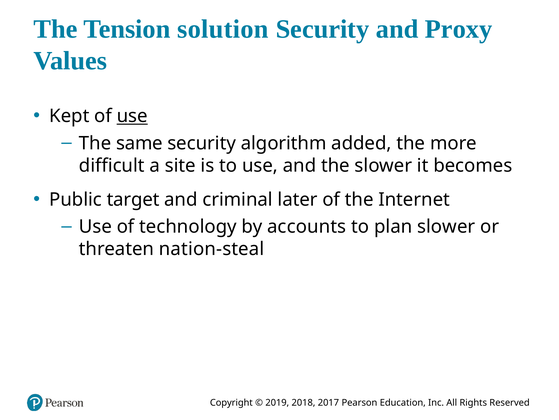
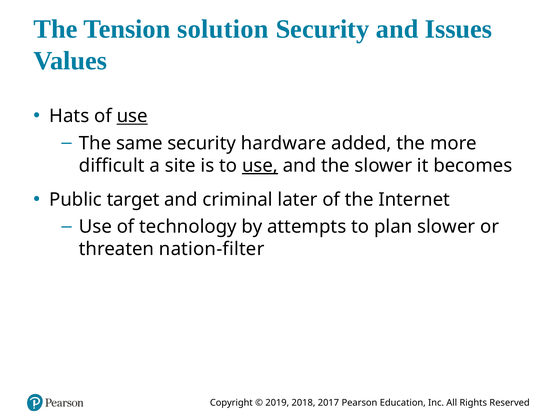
Proxy: Proxy -> Issues (459, 29)
Kept: Kept -> Hats (69, 116)
algorithm: algorithm -> hardware (284, 143)
use underline: none -> present (260, 165)
accounts: accounts -> attempts (307, 226)
nation-steal: nation-steal -> nation-filter (212, 249)
